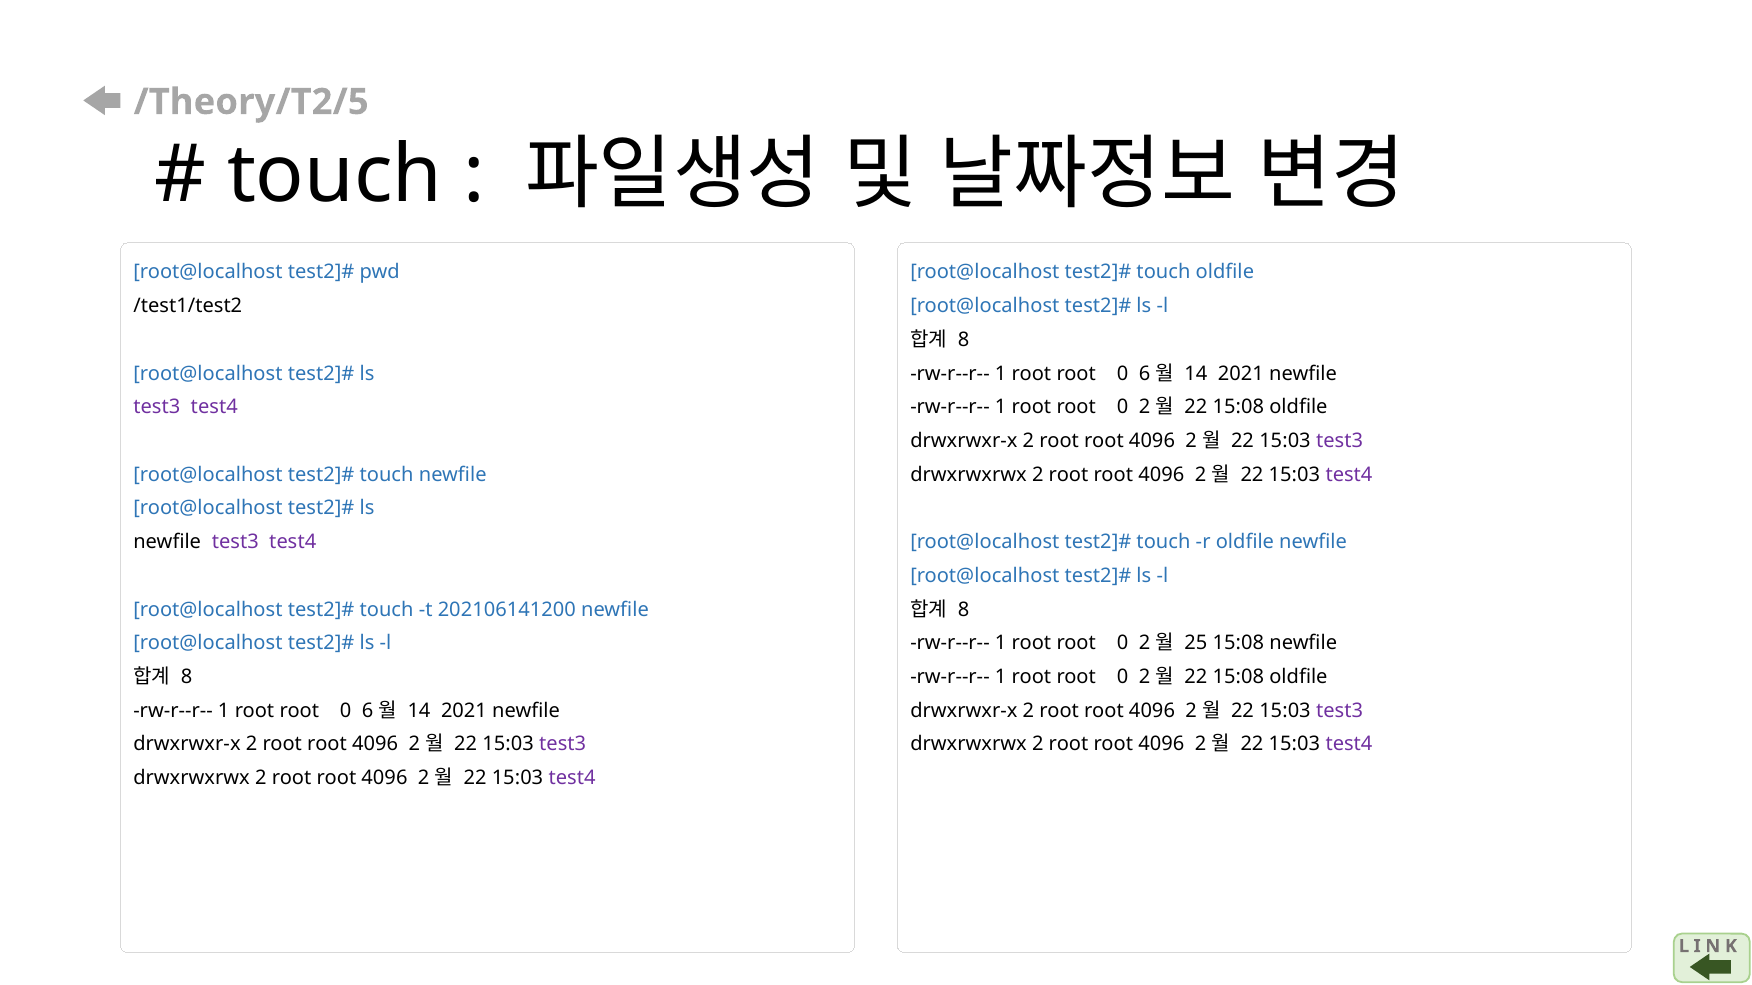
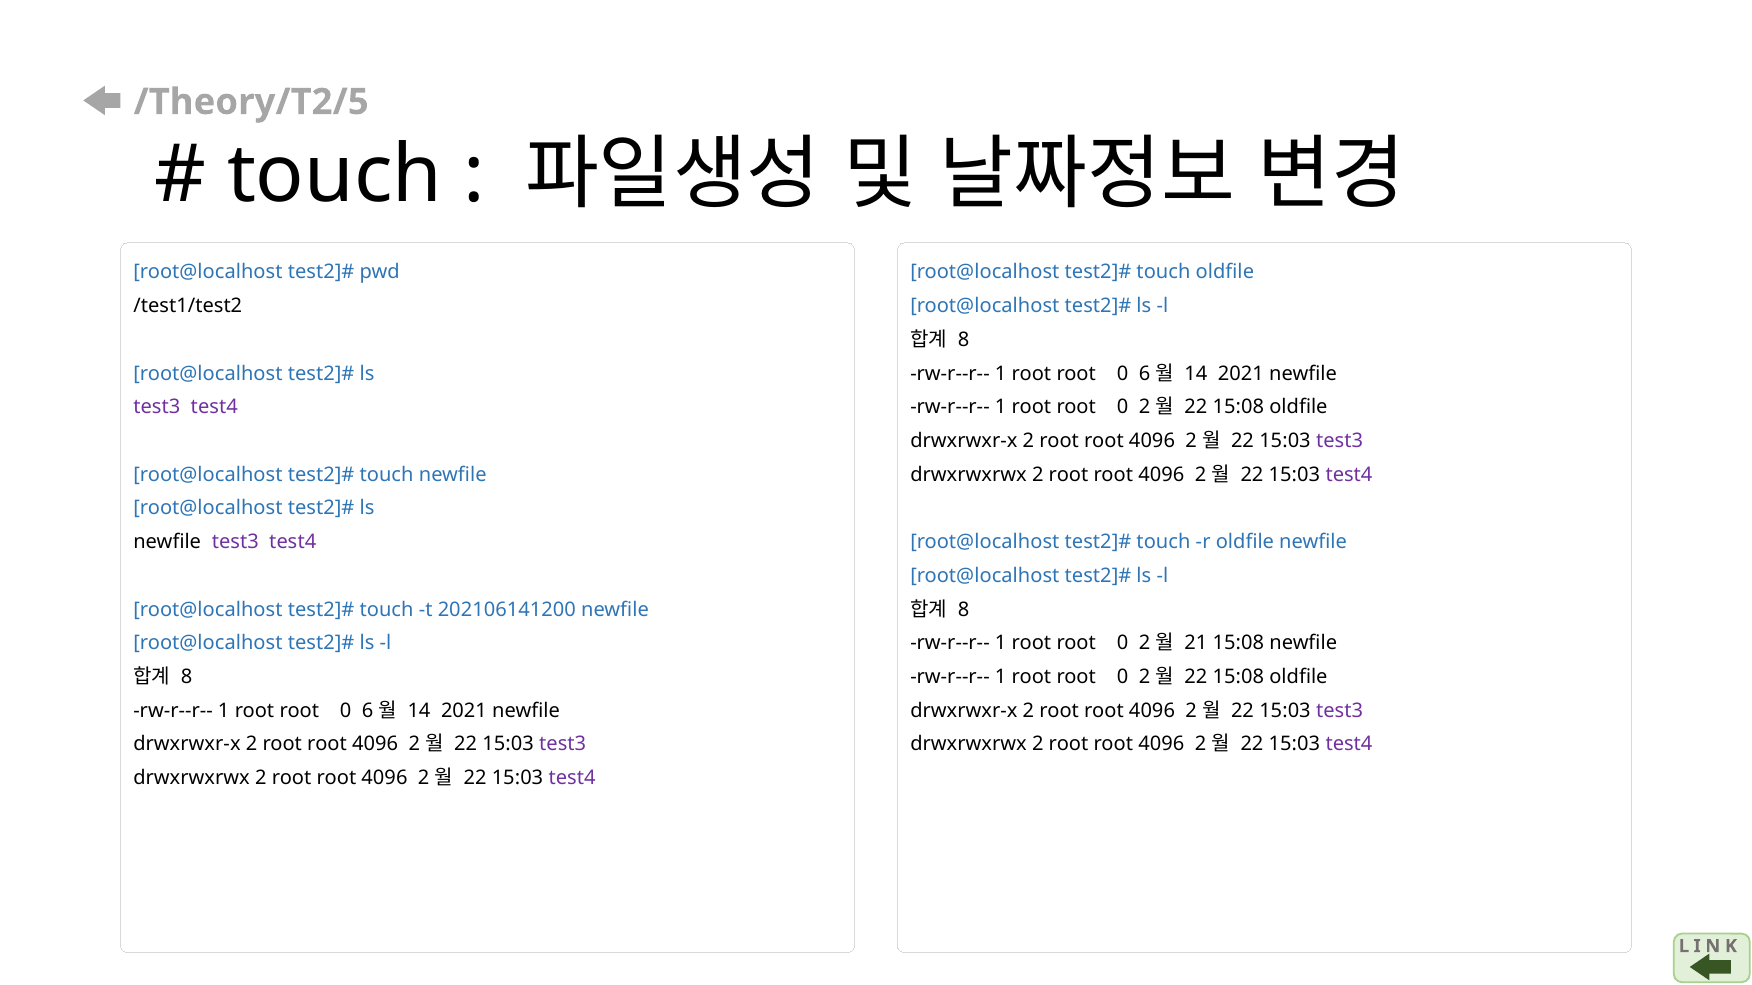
25: 25 -> 21 (1196, 643)
